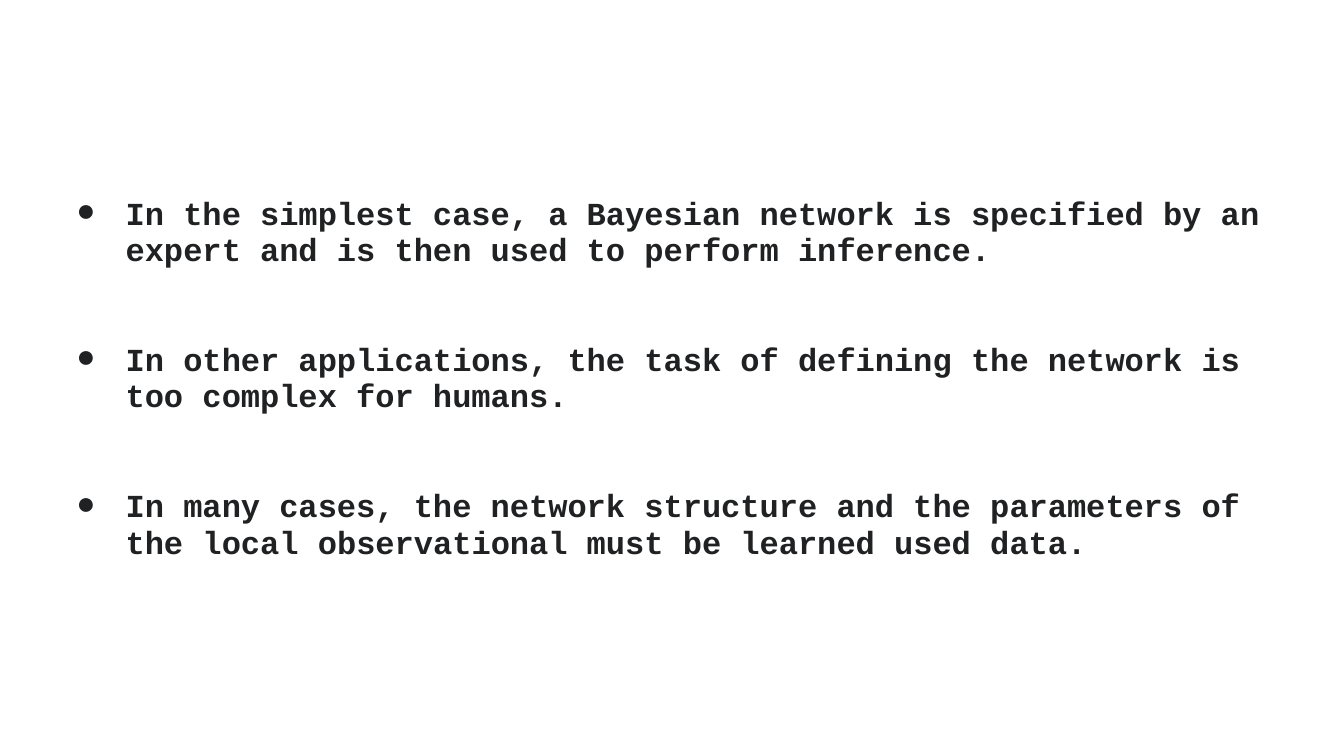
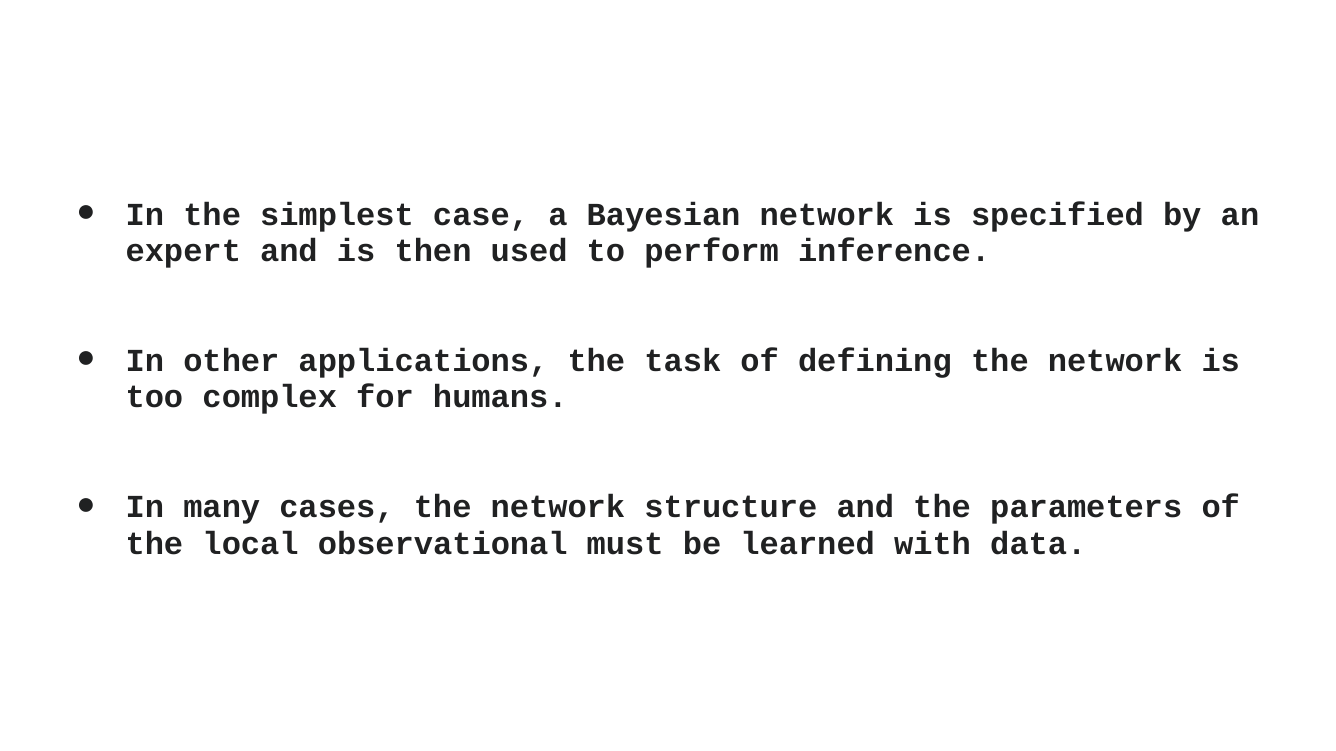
learned used: used -> with (933, 544)
